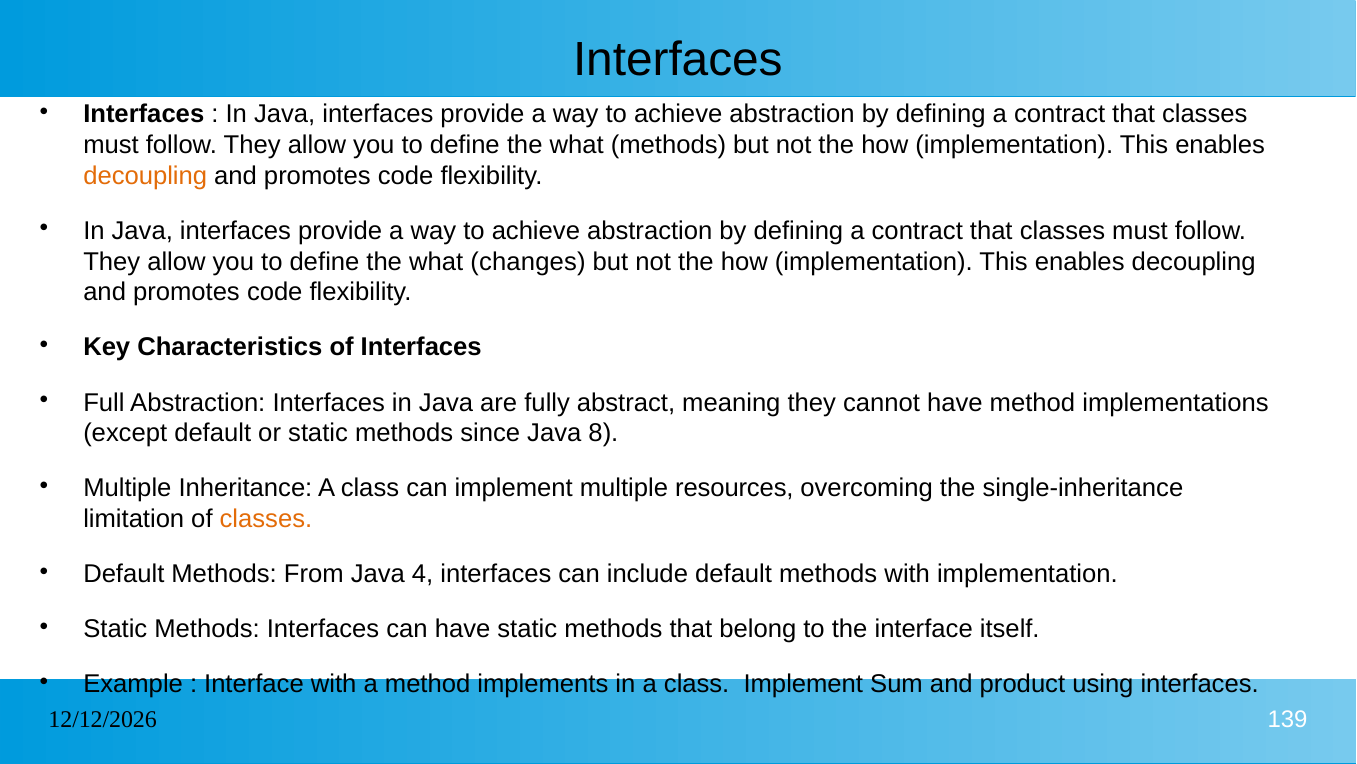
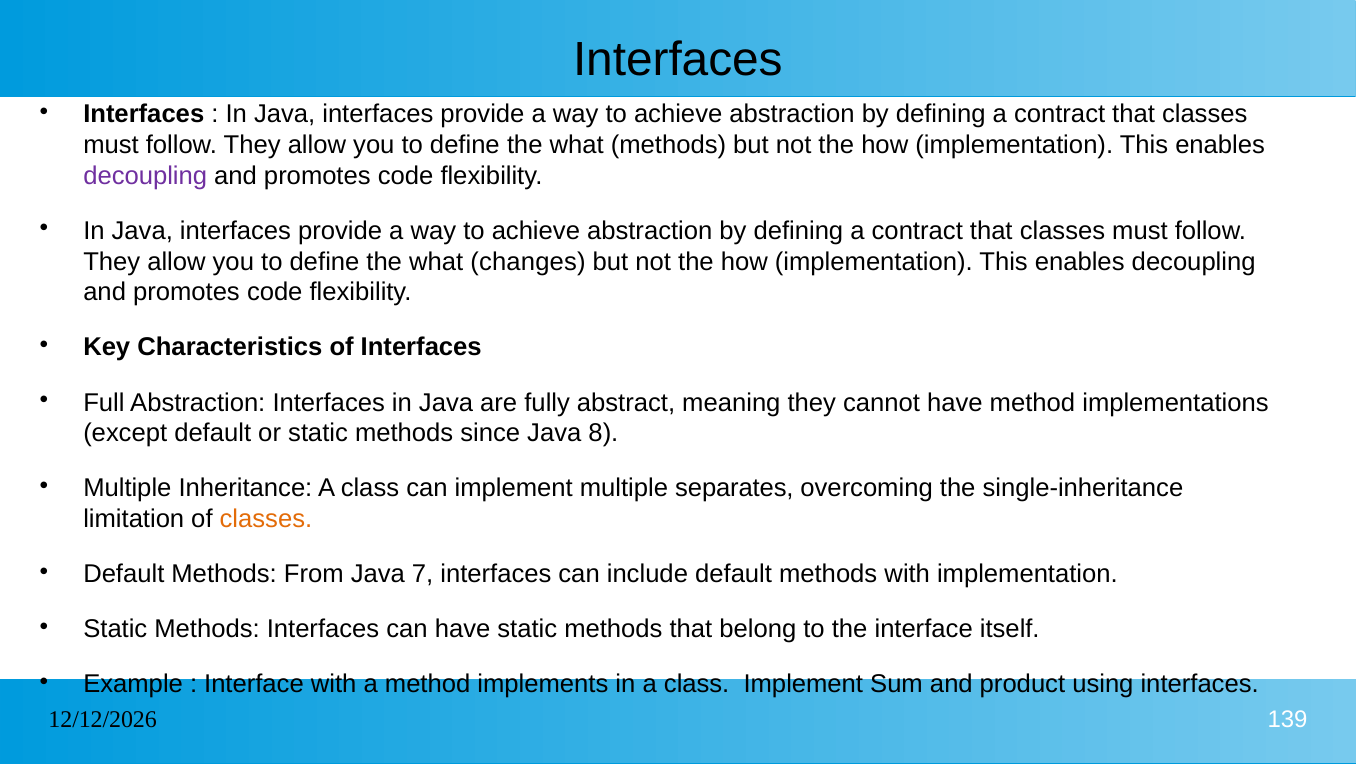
decoupling colour: orange -> purple (145, 176)
resources: resources -> separates (734, 488)
4: 4 -> 7 (423, 574)
